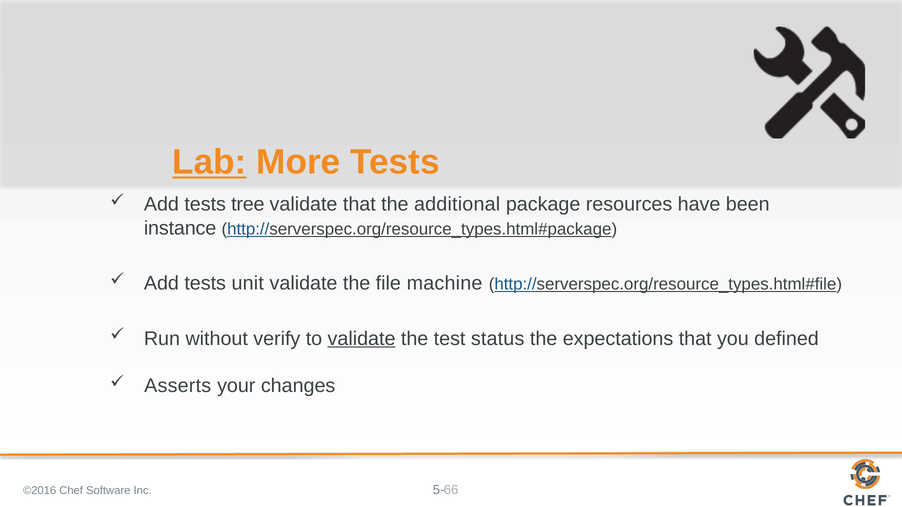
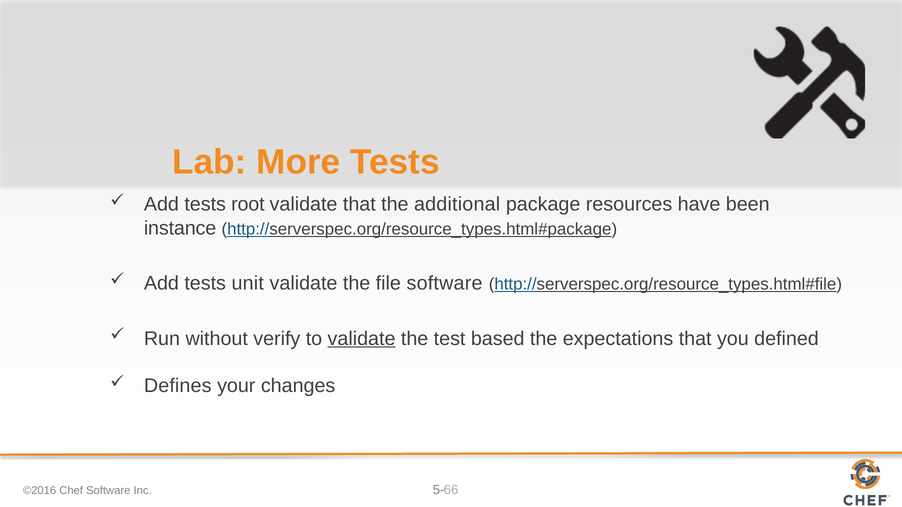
Lab underline: present -> none (209, 162)
tree: tree -> root (248, 205)
file machine: machine -> software (445, 283)
status: status -> based (498, 339)
Asserts: Asserts -> Defines (178, 386)
